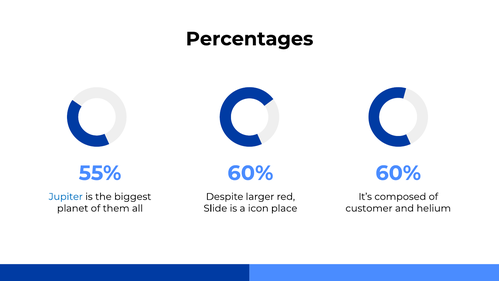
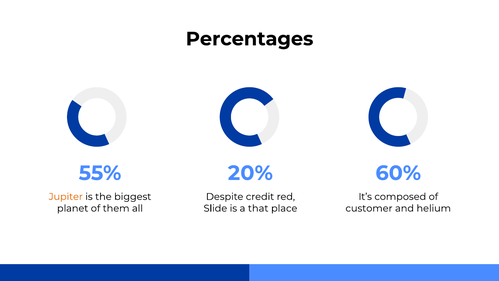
60%: 60% -> 20% (250, 173)
Jupiter colour: blue -> orange (66, 196)
larger: larger -> credit (260, 196)
icon: icon -> that (258, 208)
